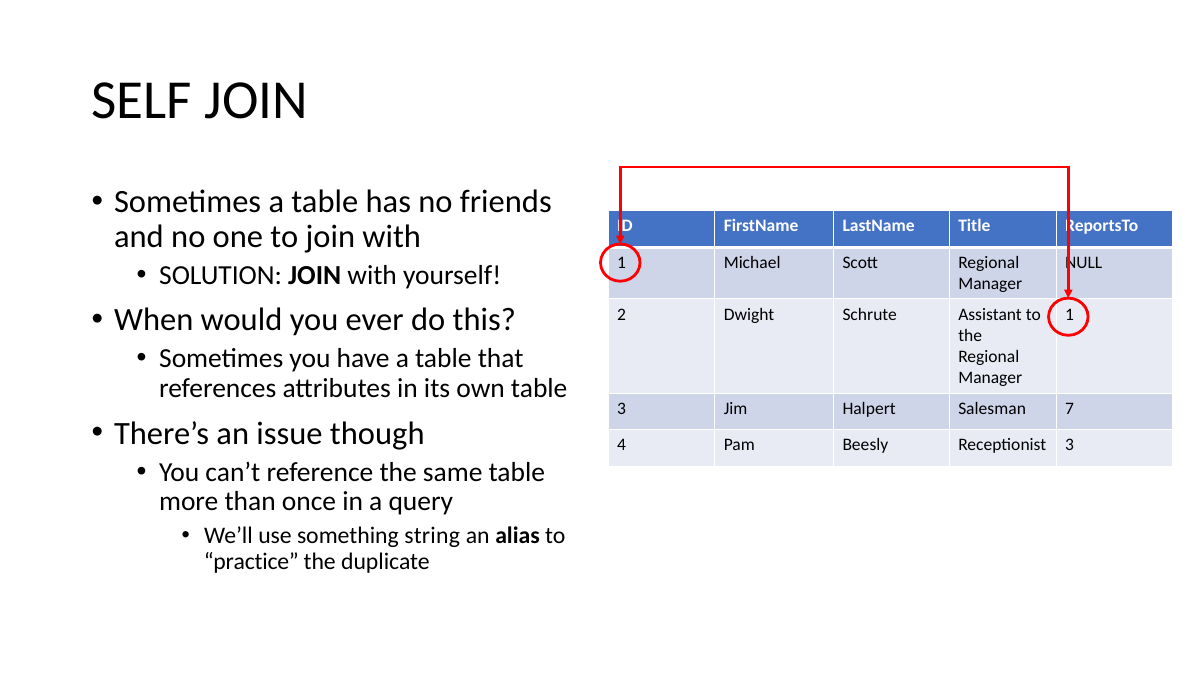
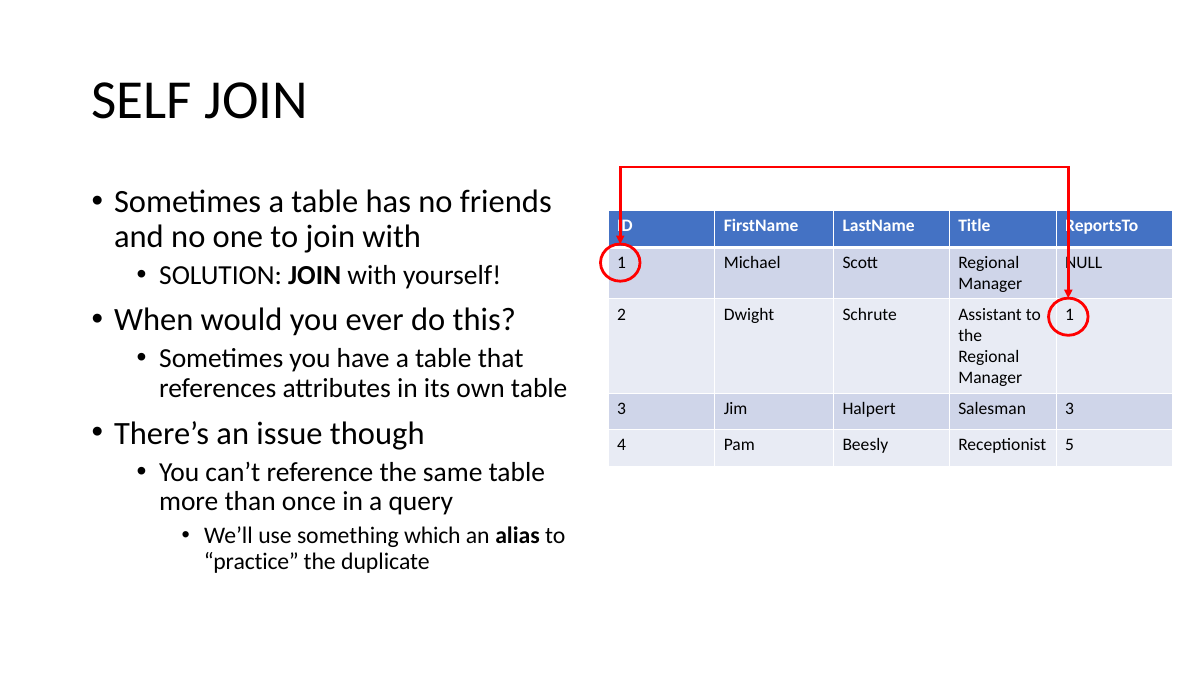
Salesman 7: 7 -> 3 (1070, 409)
Receptionist 3: 3 -> 5 (1070, 445)
string: string -> which (432, 536)
